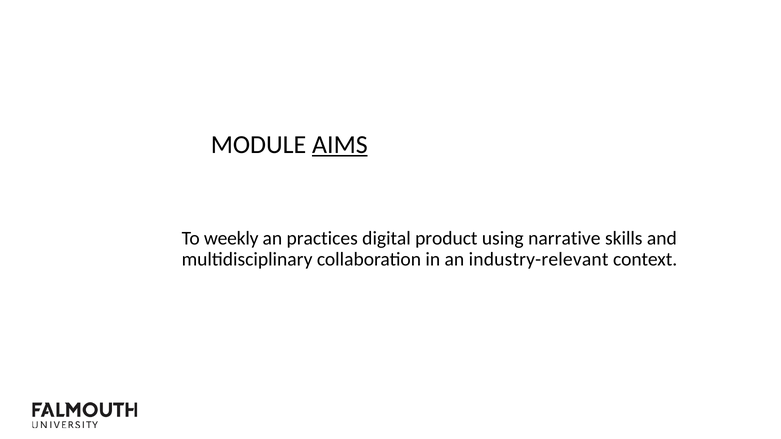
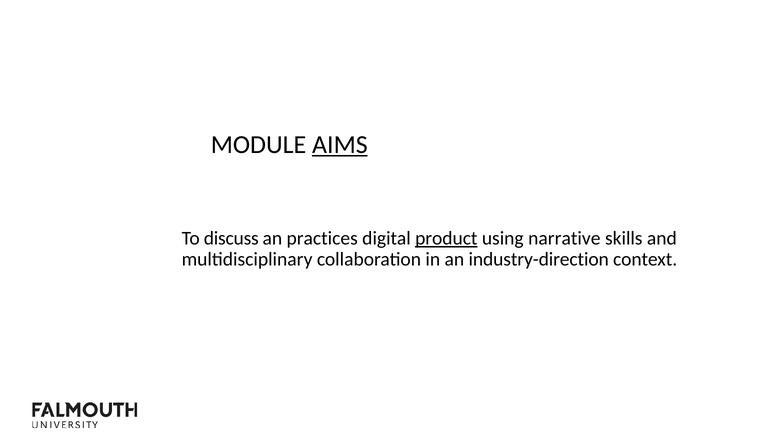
weekly: weekly -> discuss (231, 239)
product underline: none -> present (446, 239)
industry-relevant: industry-relevant -> industry-direction (539, 260)
